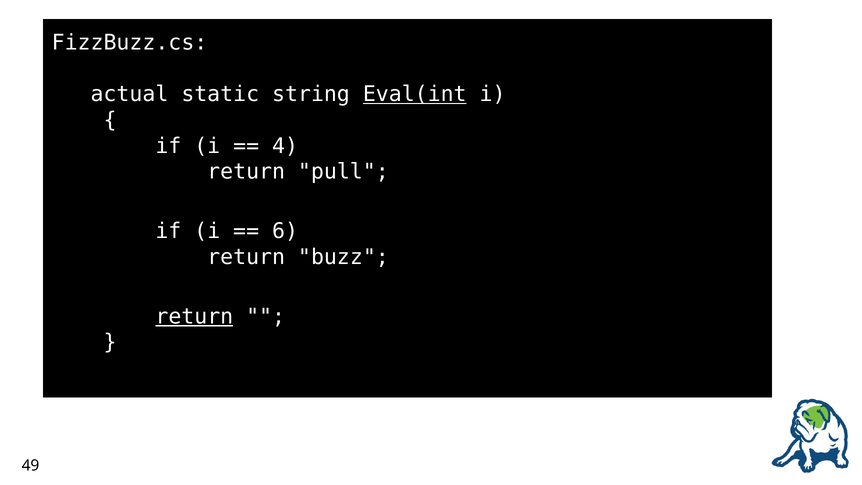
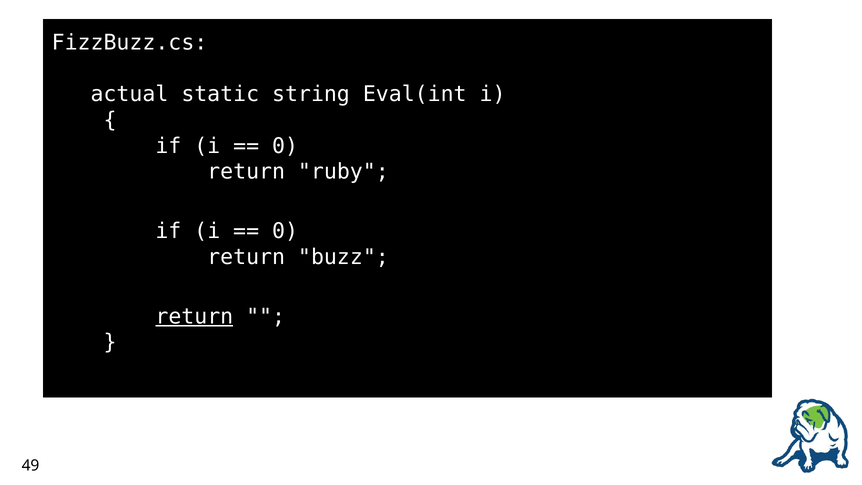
Eval(int underline: present -> none (415, 94)
4: 4 -> 0 (285, 146)
pull: pull -> ruby (343, 172)
6: 6 -> 0 (285, 231)
